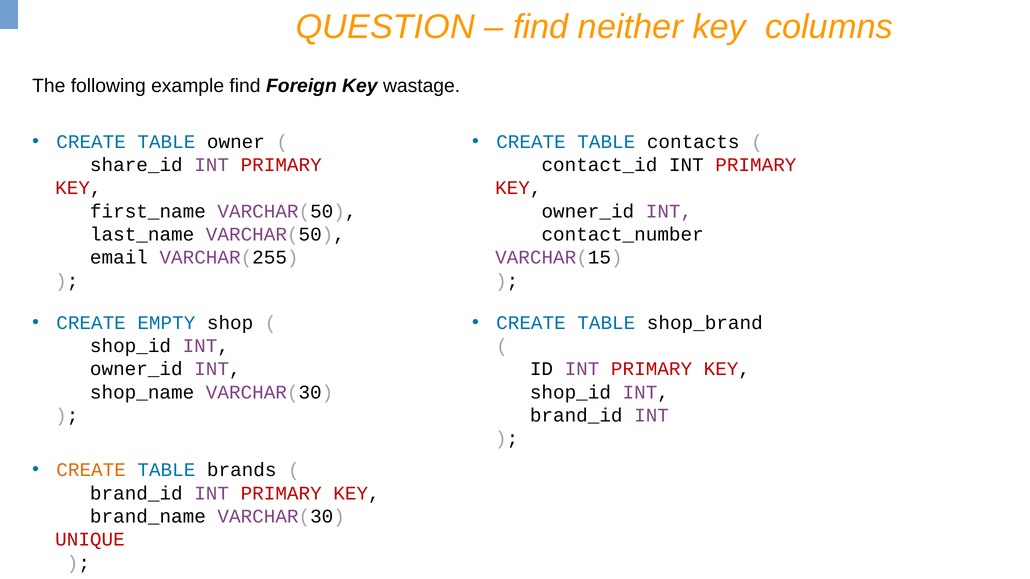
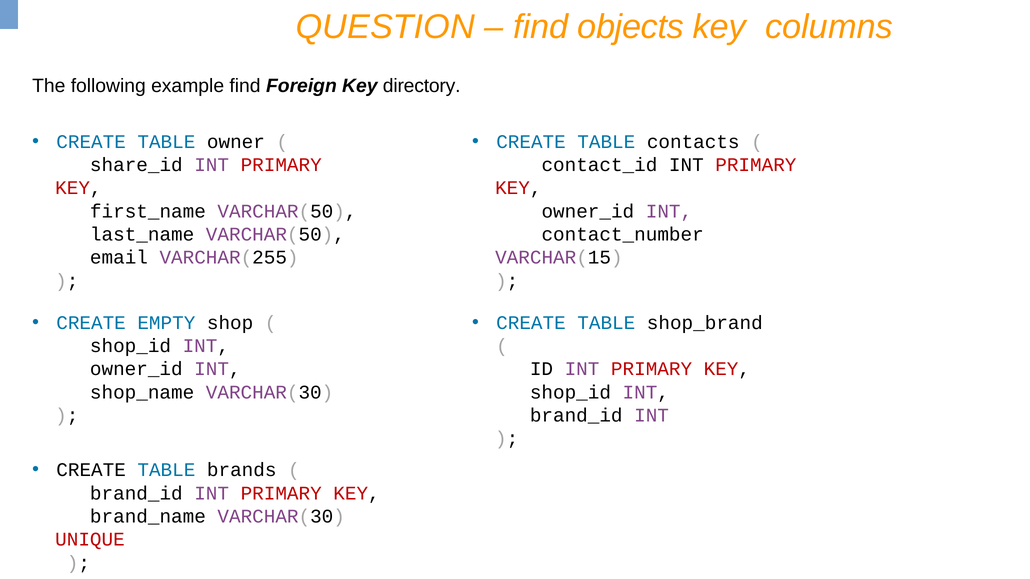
neither: neither -> objects (631, 27)
wastage: wastage -> directory (422, 86)
CREATE colour: orange -> black (91, 470)
